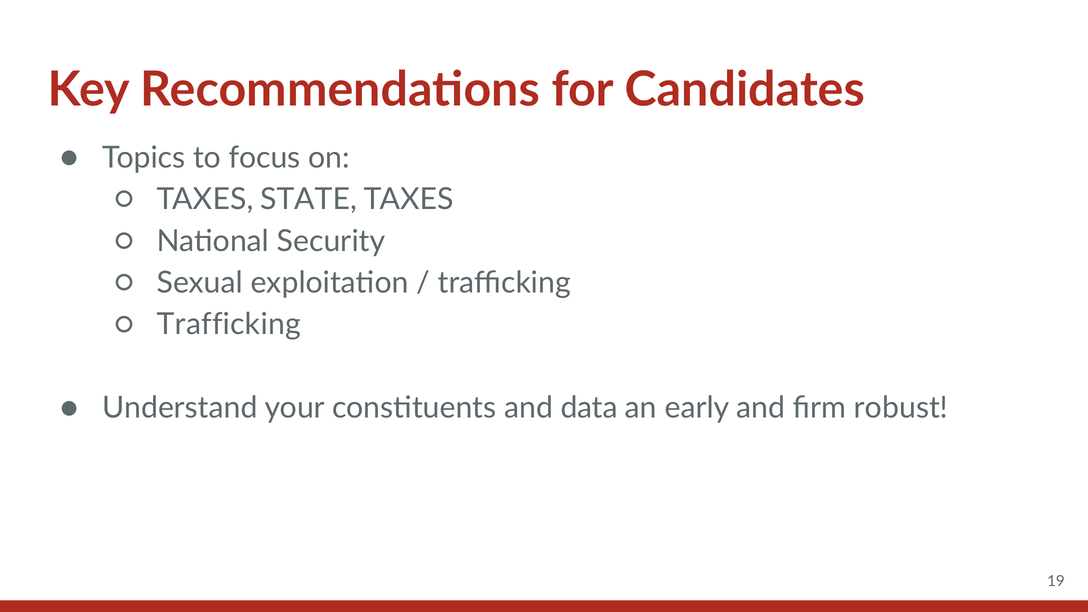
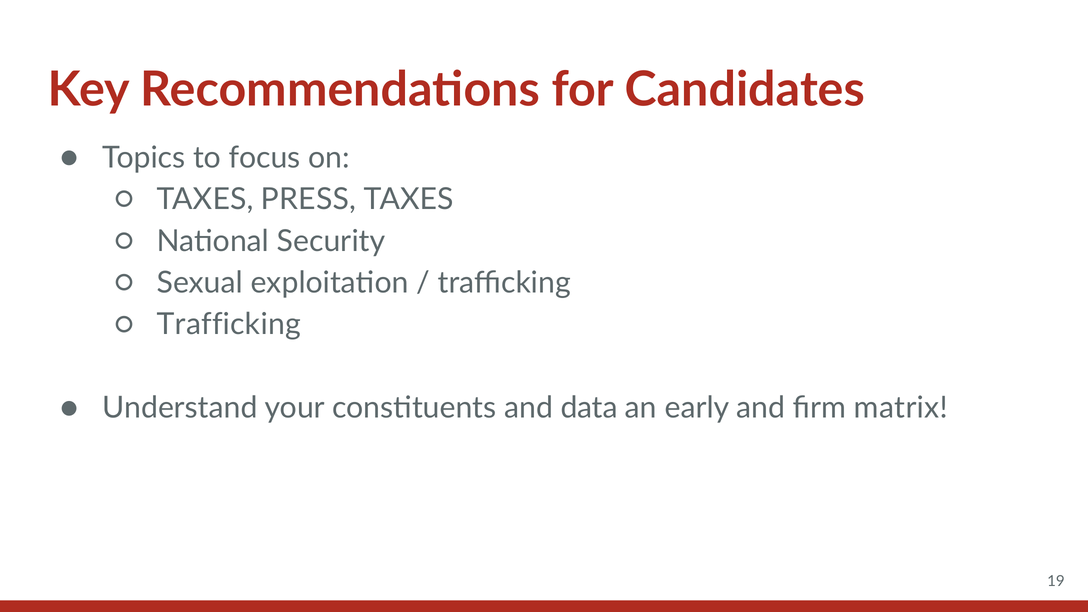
STATE: STATE -> PRESS (308, 199)
robust: robust -> matrix (901, 408)
